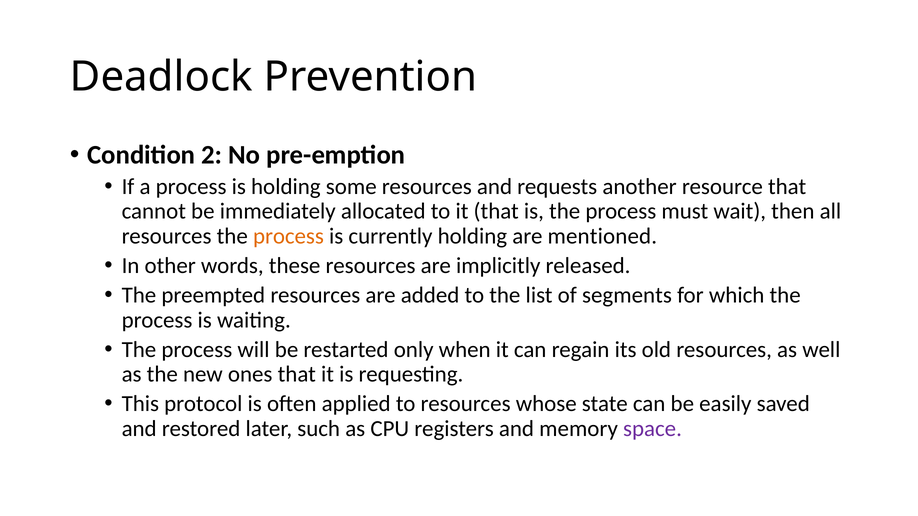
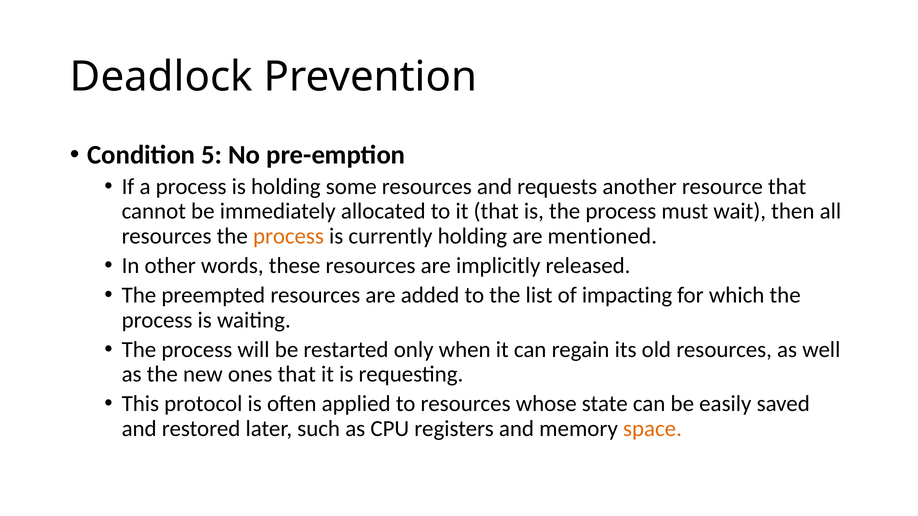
2: 2 -> 5 (212, 155)
segments: segments -> impacting (627, 295)
space colour: purple -> orange (652, 429)
